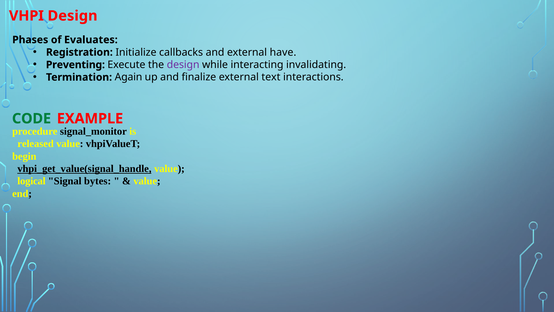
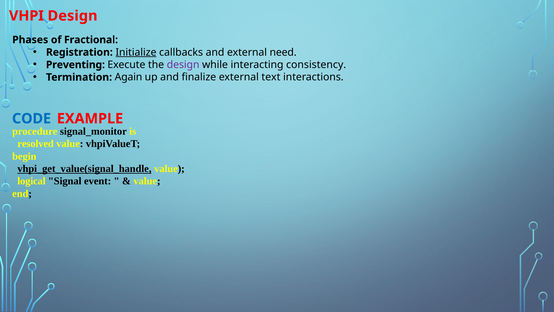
Evaluates: Evaluates -> Fractional (91, 40)
Initialize underline: none -> present (136, 52)
have: have -> need (283, 52)
invalidating: invalidating -> consistency (316, 65)
CODE colour: green -> blue (31, 118)
released: released -> resolved (36, 144)
bytes: bytes -> event (98, 181)
